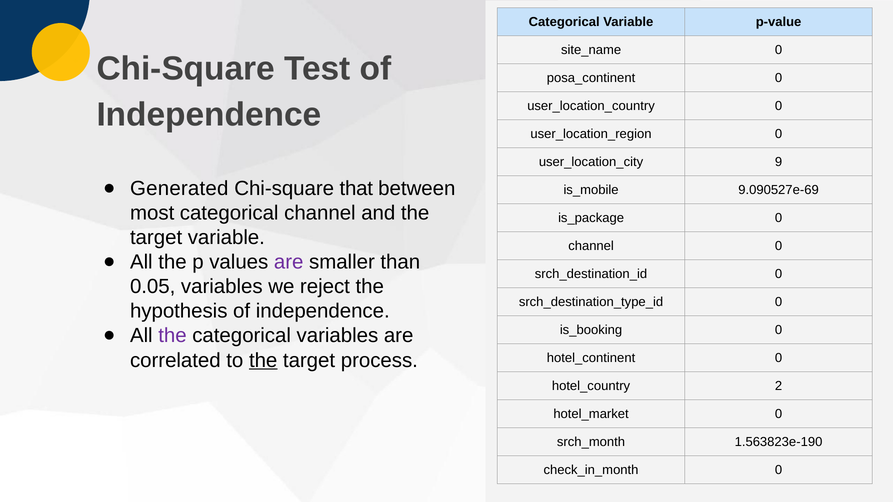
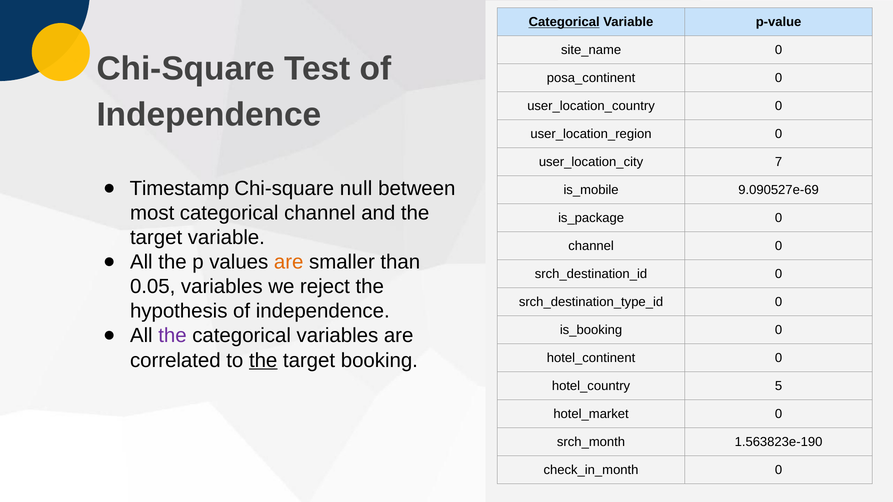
Categorical underline: none -> present (564, 22)
9: 9 -> 7 (779, 162)
Generated: Generated -> Timestamp (179, 189)
that: that -> null (356, 189)
are colour: purple -> orange (289, 262)
process: process -> booking (379, 360)
2: 2 -> 5 (779, 386)
